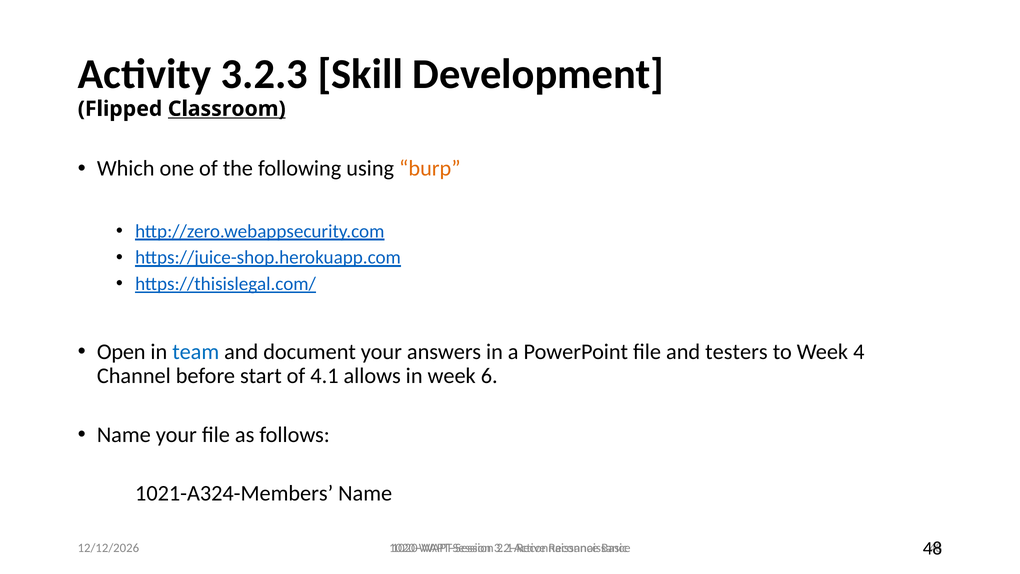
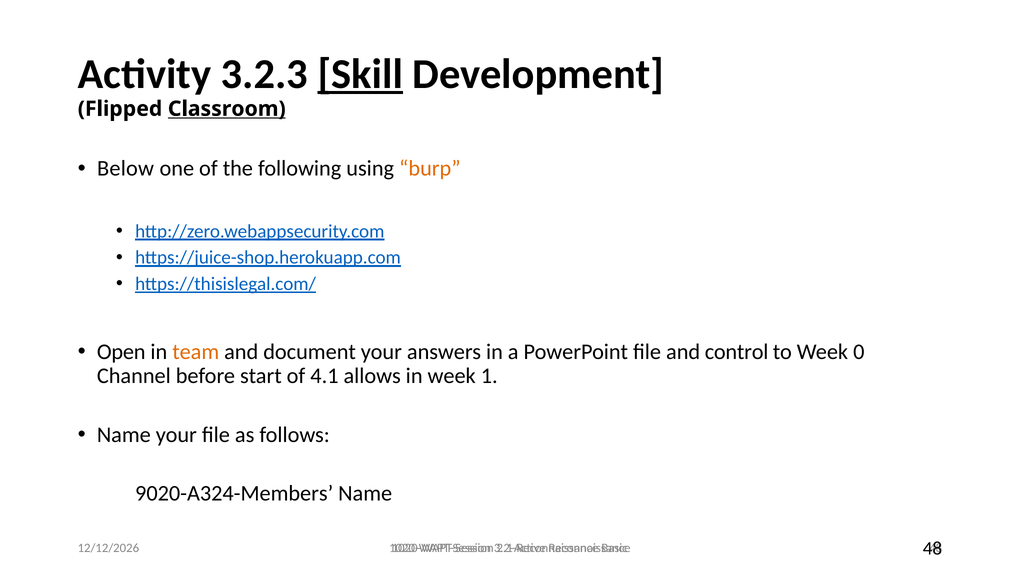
Skill underline: none -> present (360, 74)
Which: Which -> Below (126, 168)
team colour: blue -> orange (196, 352)
testers: testers -> control (737, 352)
4: 4 -> 0 (859, 352)
6: 6 -> 1 (489, 376)
1021-A324-Members: 1021-A324-Members -> 9020-A324-Members (234, 493)
